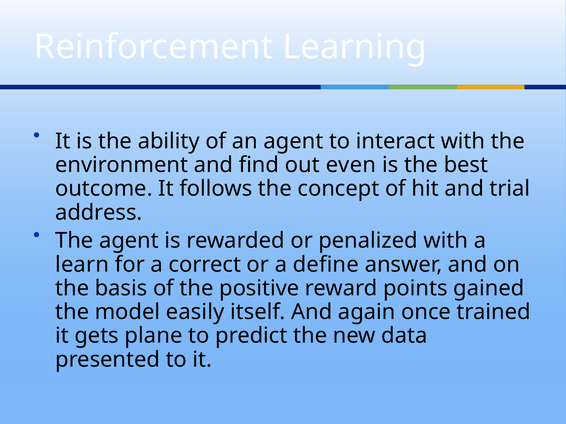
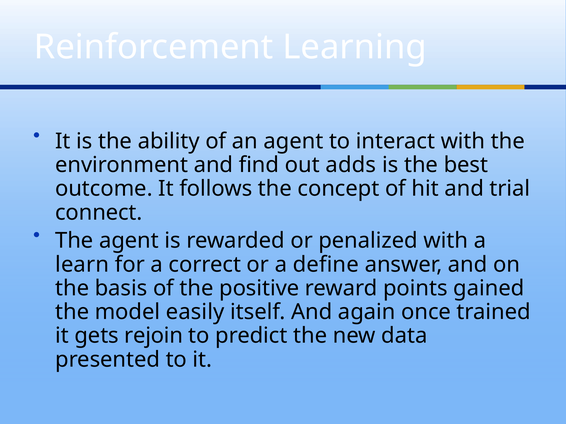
even: even -> adds (351, 165)
address: address -> connect (99, 213)
plane: plane -> rejoin (154, 336)
